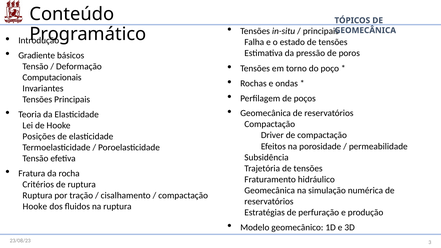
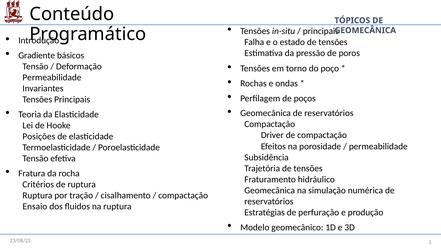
Computacionais: Computacionais -> Permeabilidade (52, 77)
Hooke: Hooke -> Ensaio (35, 207)
